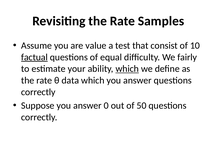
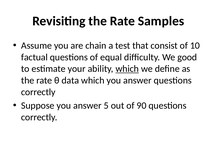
value: value -> chain (96, 46)
factual underline: present -> none (34, 57)
fairly: fairly -> good (187, 57)
0: 0 -> 5 (106, 105)
50: 50 -> 90 (142, 105)
